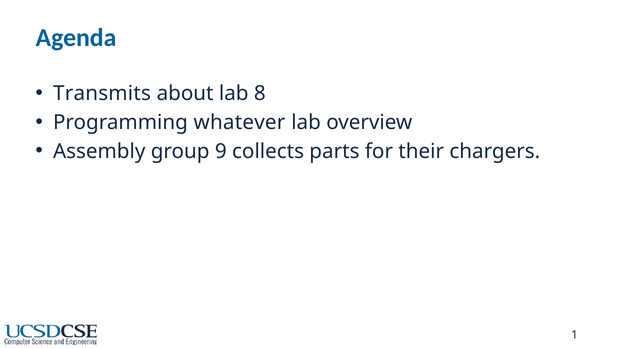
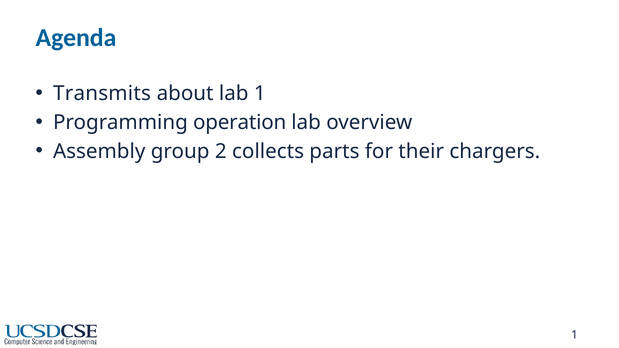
lab 8: 8 -> 1 (260, 94)
whatever: whatever -> operation (240, 122)
9: 9 -> 2 (221, 151)
